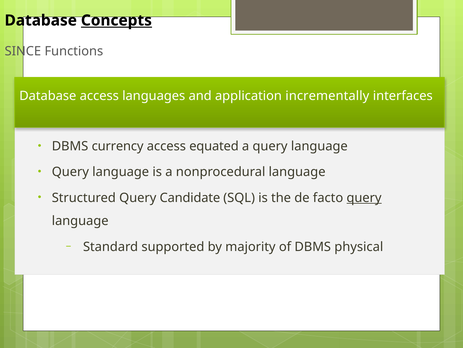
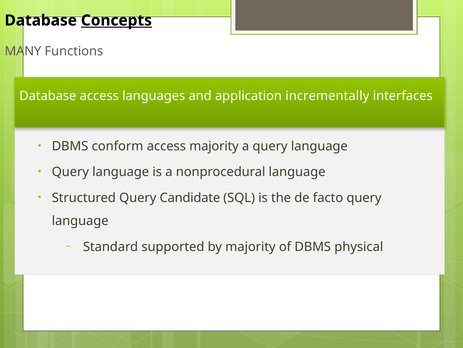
SINCE: SINCE -> MANY (23, 51)
currency: currency -> conform (118, 146)
access equated: equated -> majority (214, 146)
query underline: present -> none (364, 197)
